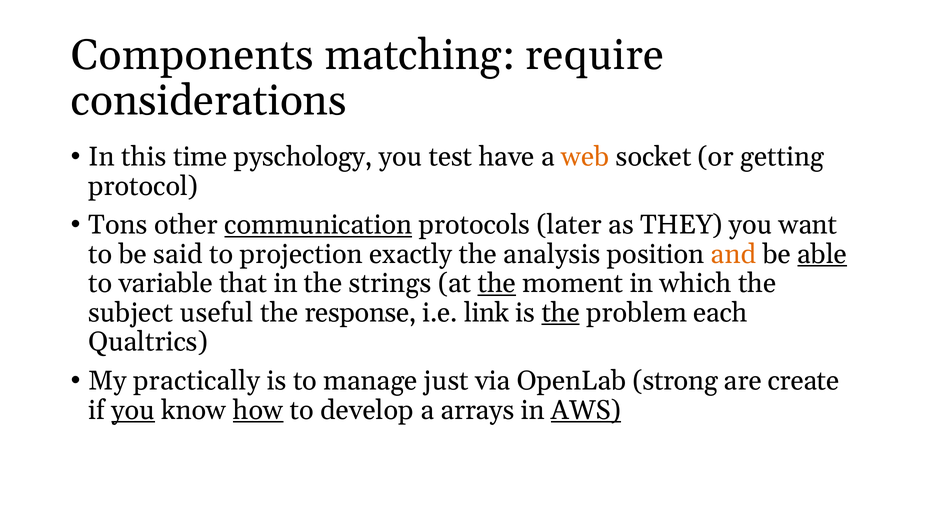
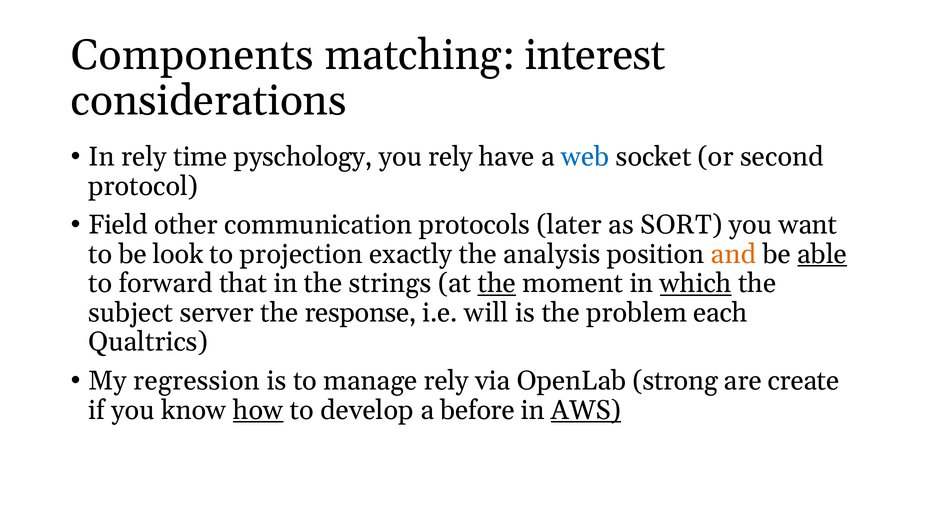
require: require -> interest (595, 55)
In this: this -> rely (144, 157)
you test: test -> rely (451, 157)
web colour: orange -> blue (585, 157)
getting: getting -> second (782, 157)
Tons: Tons -> Field (118, 225)
communication underline: present -> none (318, 225)
THEY: THEY -> SORT (681, 225)
said: said -> look (178, 255)
variable: variable -> forward (166, 284)
which underline: none -> present (696, 284)
useful: useful -> server (217, 313)
link: link -> will (486, 313)
the underline: present -> none (561, 313)
practically: practically -> regression (197, 381)
manage just: just -> rely (446, 381)
you underline: present -> none (133, 411)
arrays: arrays -> before (478, 411)
